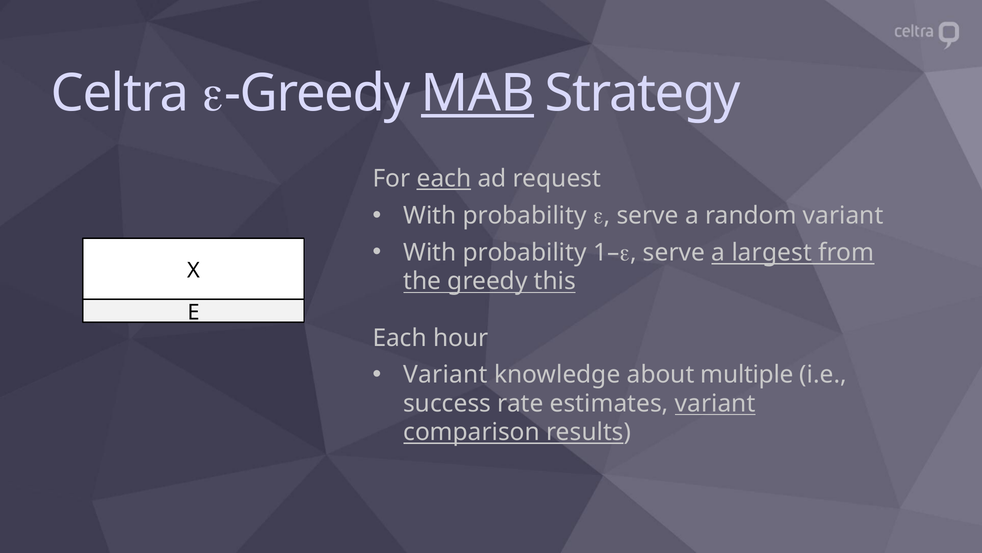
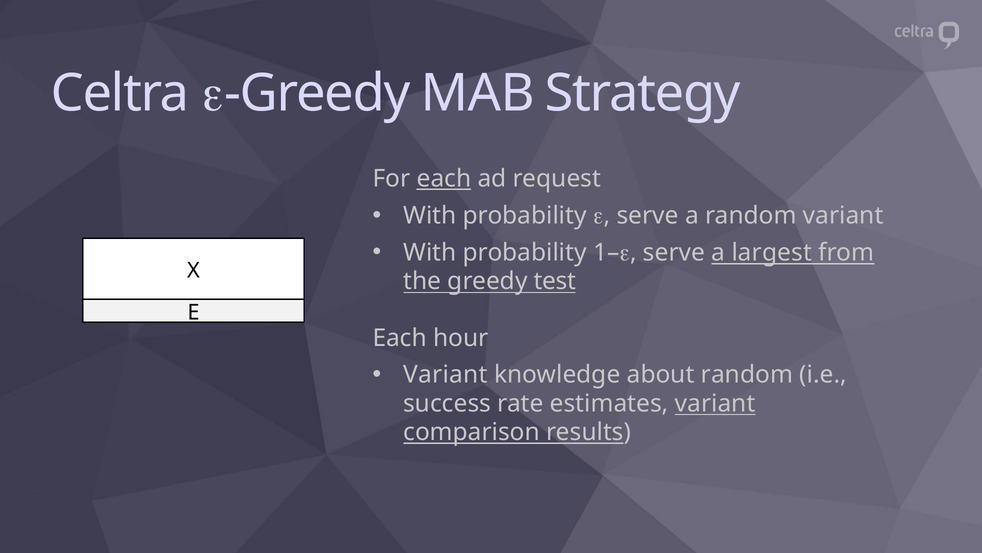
MAB underline: present -> none (478, 93)
this: this -> test (555, 281)
about multiple: multiple -> random (747, 375)
